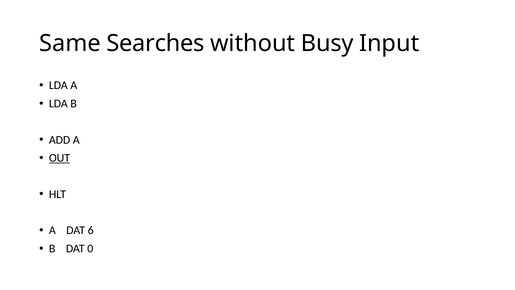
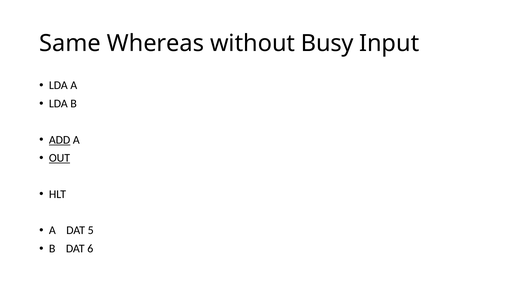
Searches: Searches -> Whereas (155, 43)
ADD underline: none -> present (60, 140)
6: 6 -> 5 (91, 230)
0: 0 -> 6 (90, 248)
